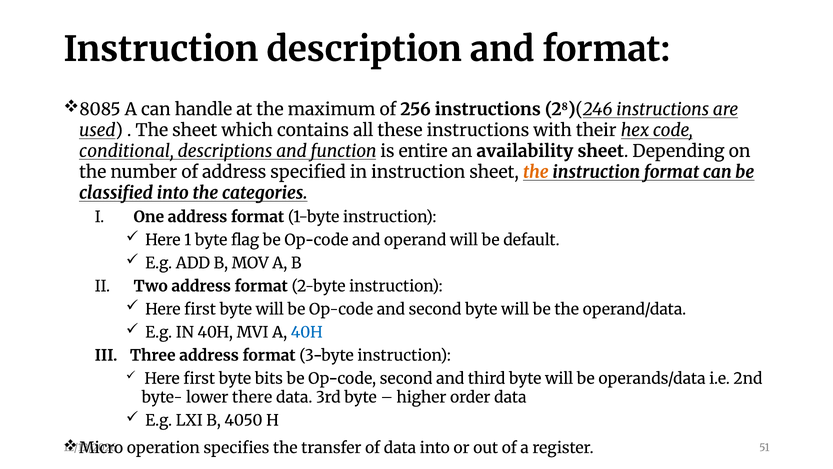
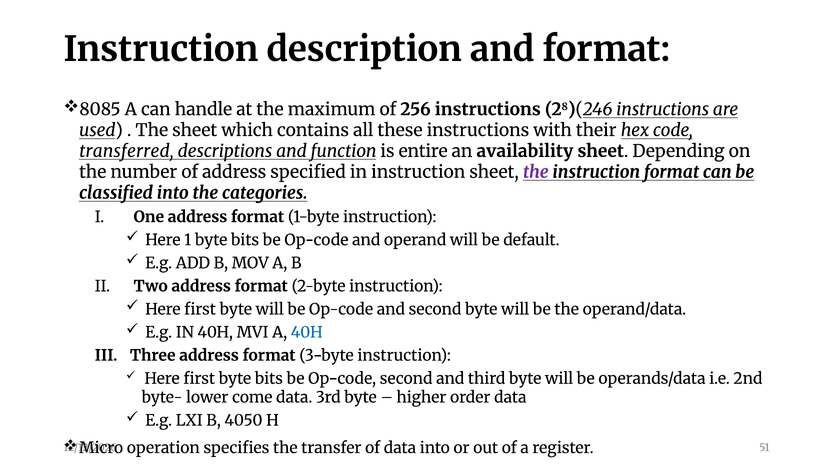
conditional: conditional -> transferred (126, 151)
the colour: orange -> purple (536, 172)
1 byte flag: flag -> bits (245, 240)
there: there -> come (252, 397)
